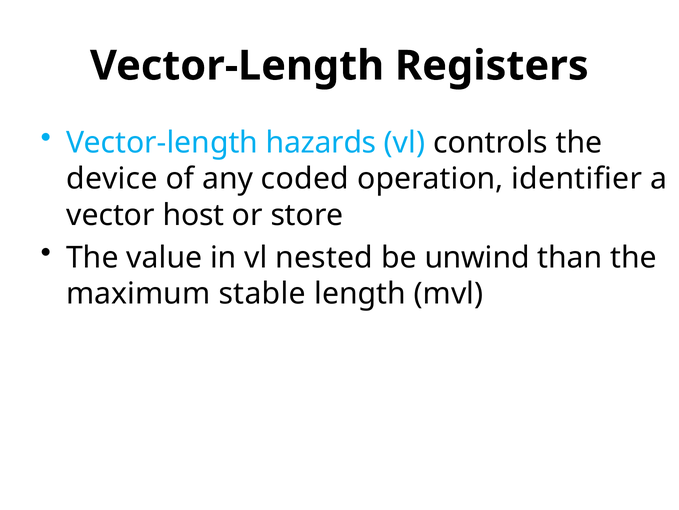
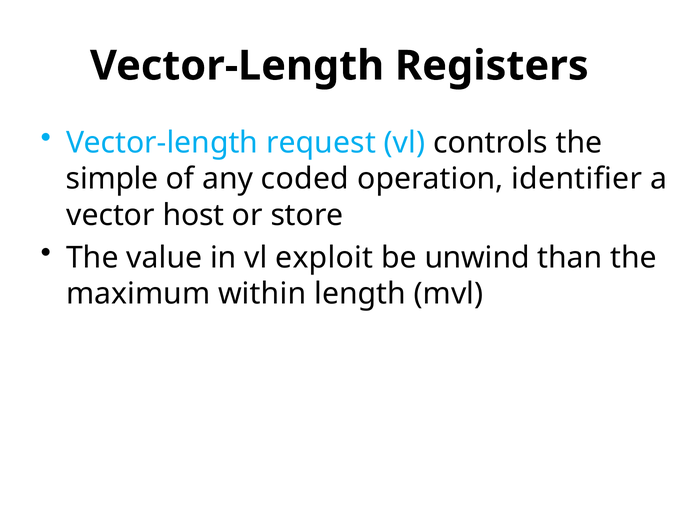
hazards: hazards -> request (321, 142)
device: device -> simple (112, 179)
nested: nested -> exploit (324, 257)
stable: stable -> within (262, 293)
